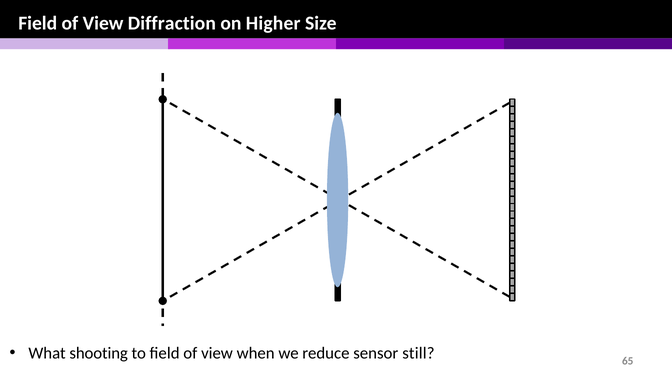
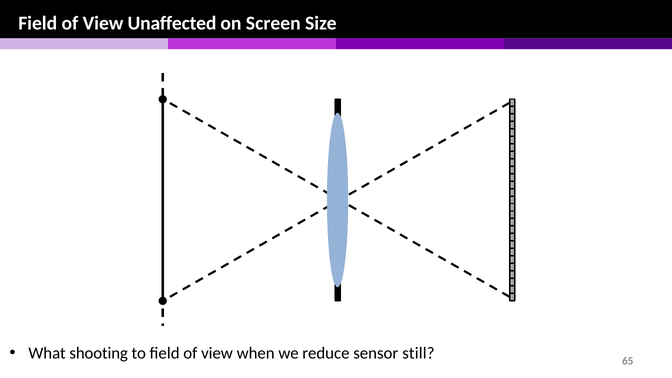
Diffraction: Diffraction -> Unaffected (172, 23)
Higher: Higher -> Screen (273, 23)
